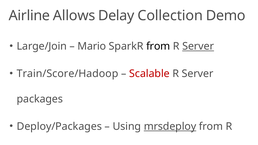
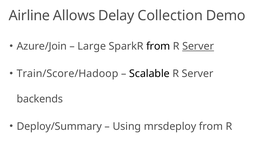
Large/Join: Large/Join -> Azure/Join (42, 46)
Mario: Mario -> Large (92, 46)
Scalable colour: red -> black (149, 74)
packages: packages -> backends (40, 99)
Deploy/Packages: Deploy/Packages -> Deploy/Summary (59, 126)
mrsdeploy underline: present -> none (170, 126)
